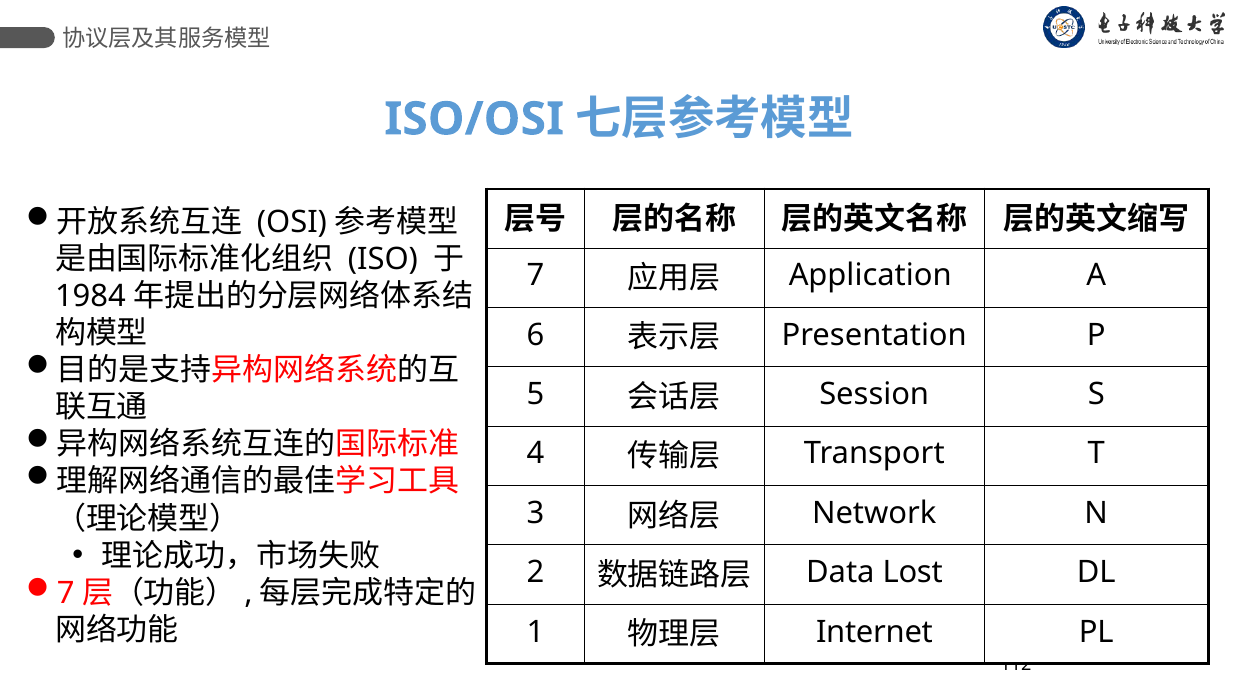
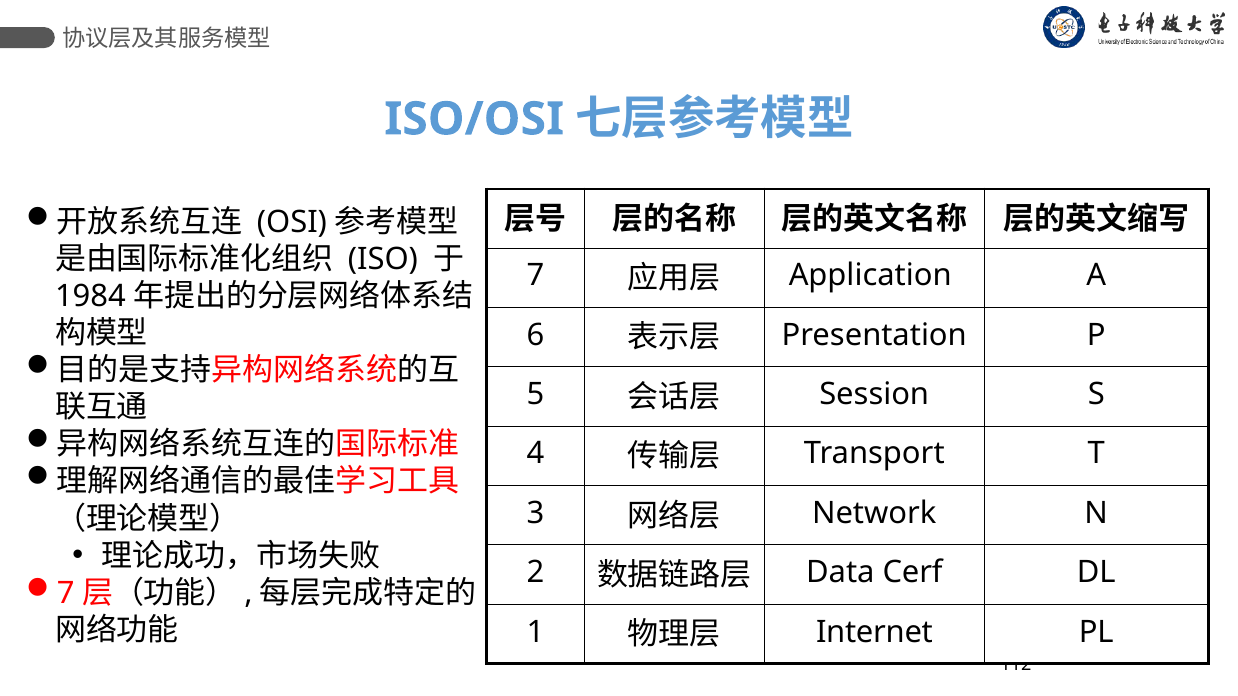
Lost: Lost -> Cerf (913, 573)
